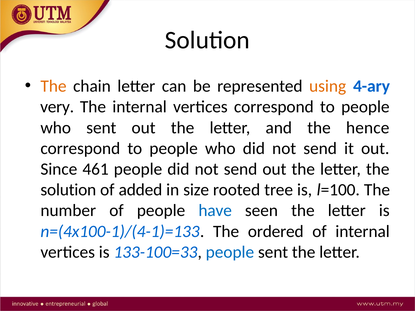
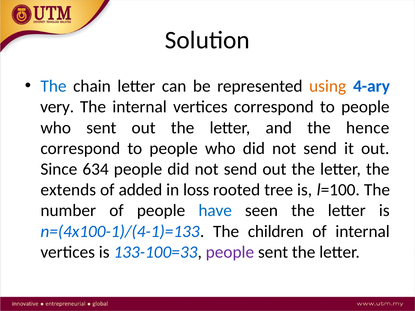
The colour: orange -> blue (54, 86)
461: 461 -> 634 (96, 169)
solution: solution -> extends (68, 190)
size: size -> loss (196, 190)
ordered: ordered -> children (276, 232)
people colour: blue -> purple (230, 252)
